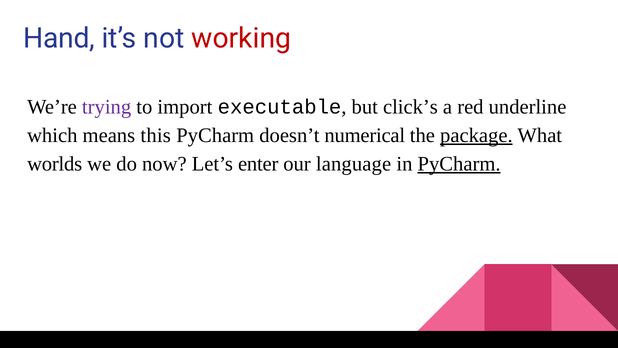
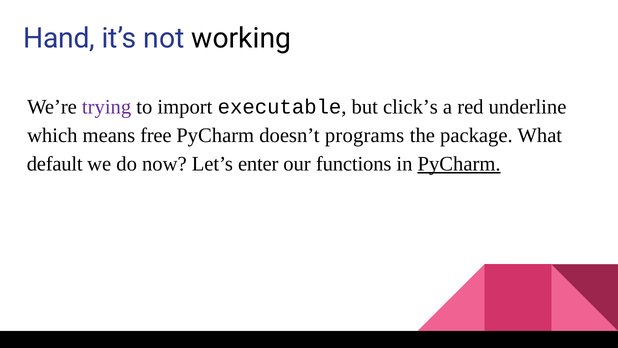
working colour: red -> black (241, 39)
this: this -> free (156, 135)
numerical: numerical -> programs (365, 135)
package underline: present -> none (476, 135)
worlds: worlds -> default (55, 164)
language: language -> functions (354, 164)
